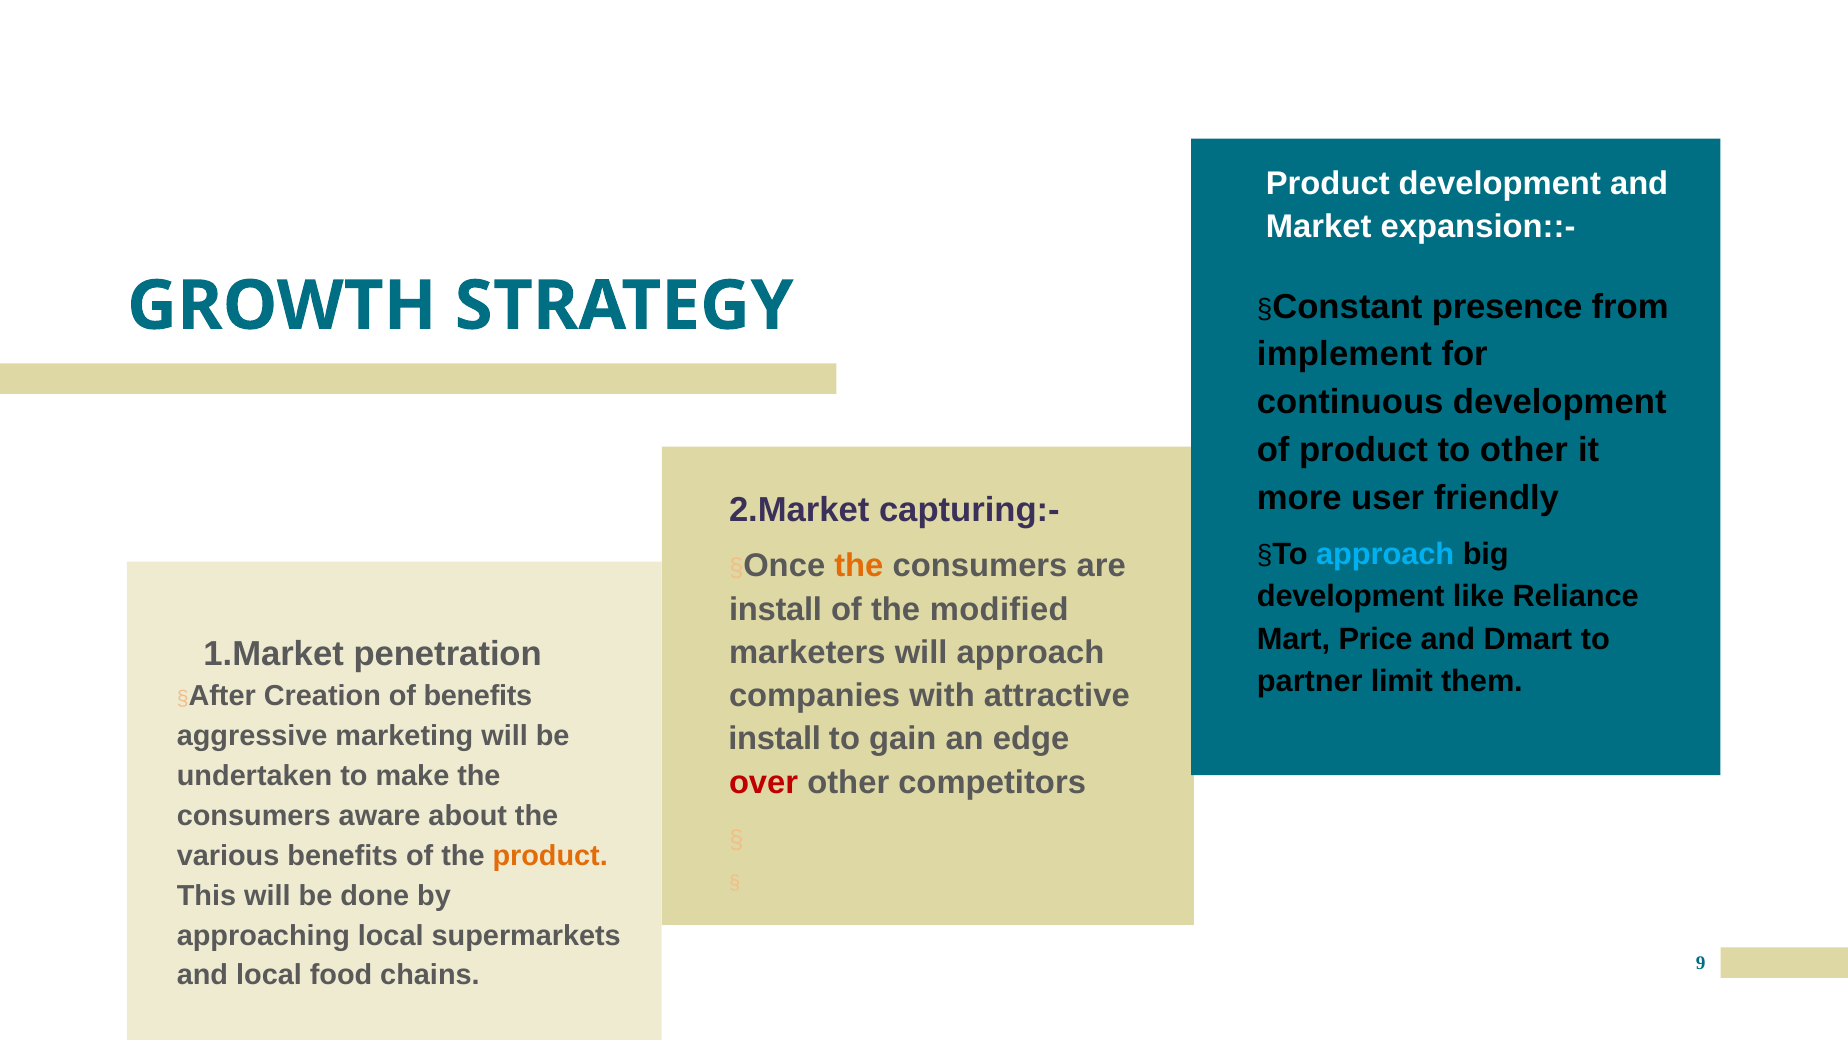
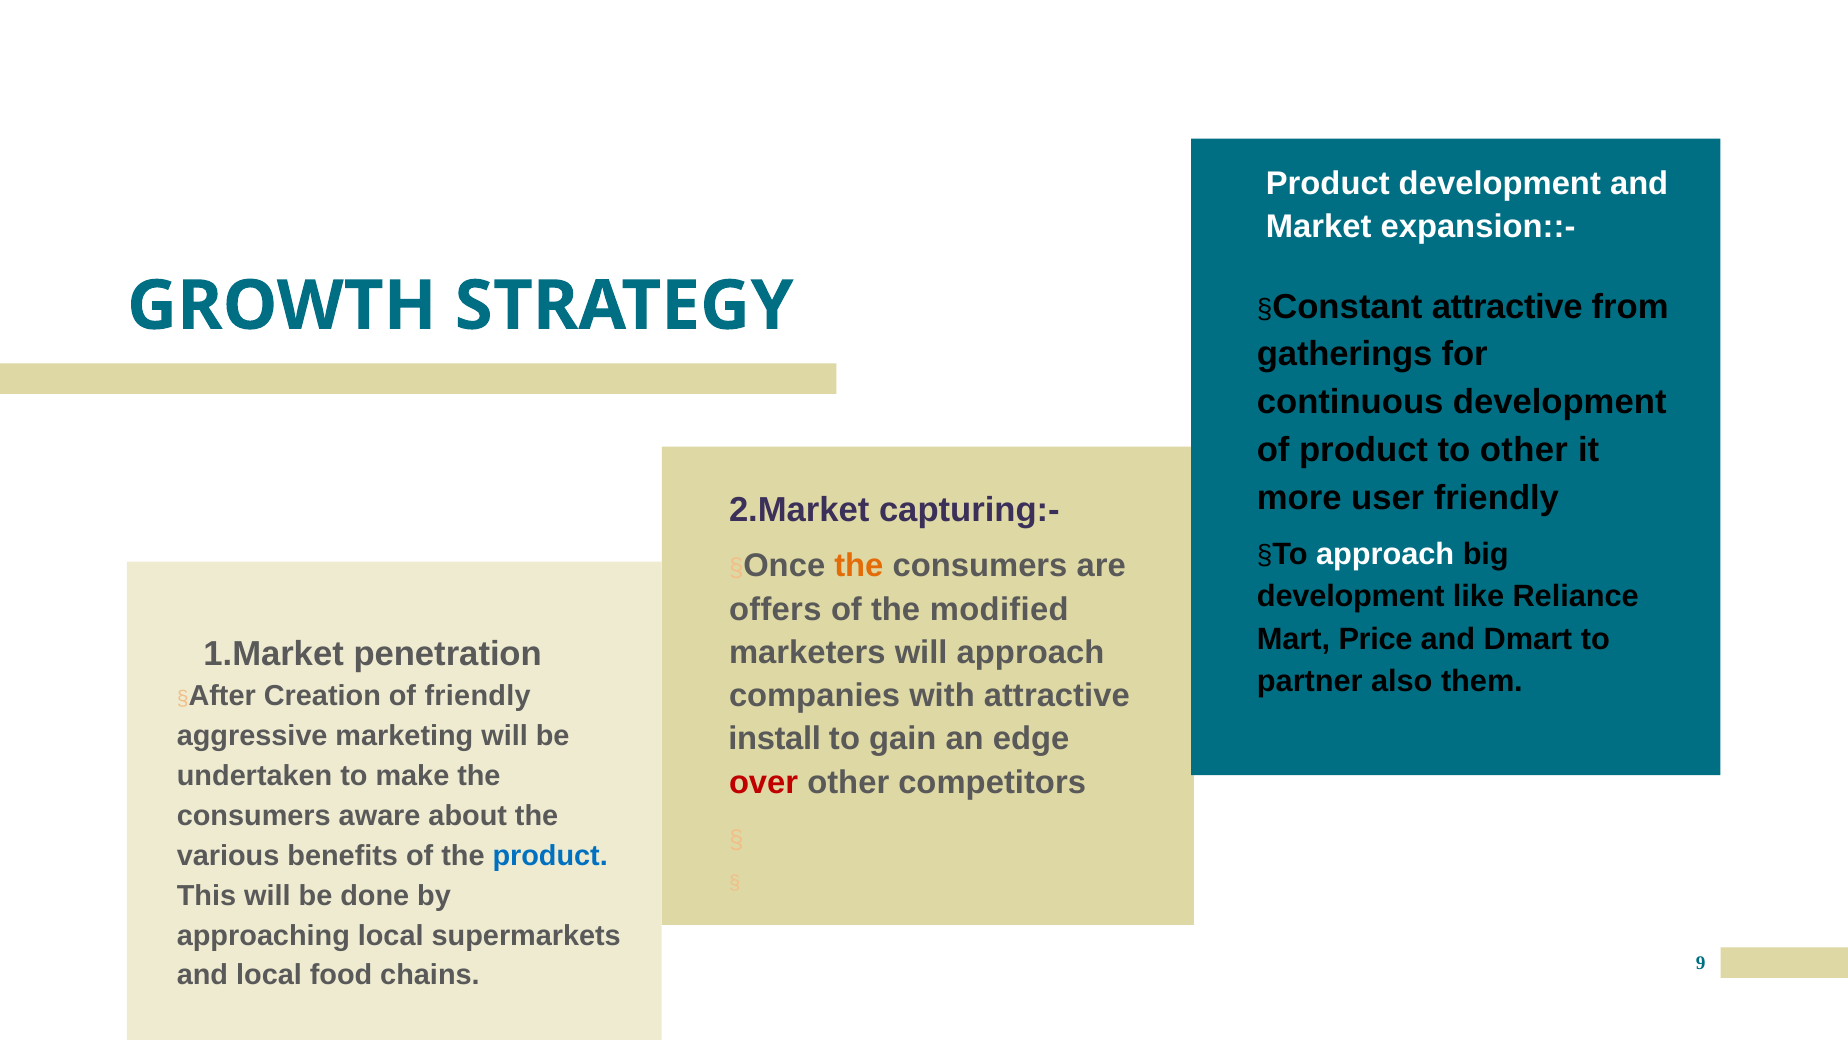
presence: presence -> attractive (1507, 307)
implement: implement -> gatherings (1345, 354)
approach colour: light blue -> white (1385, 554)
install: install -> offers (775, 609)
limit: limit -> also (1402, 681)
of benefits: benefits -> friendly (478, 696)
product colour: orange -> blue (550, 855)
